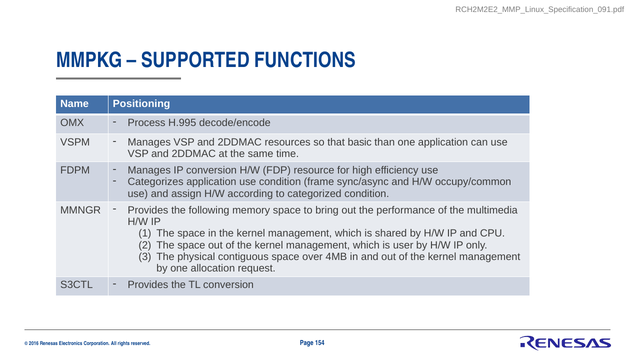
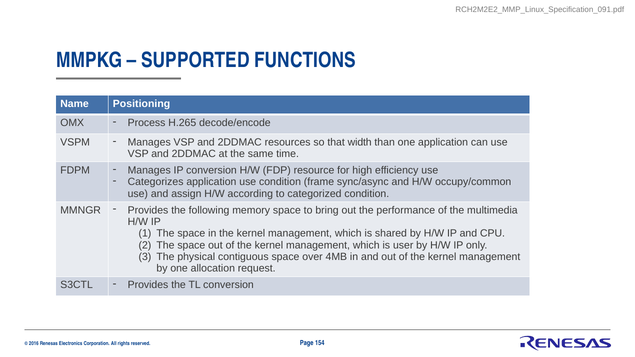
H.995: H.995 -> H.265 (182, 123)
basic: basic -> width (360, 142)
